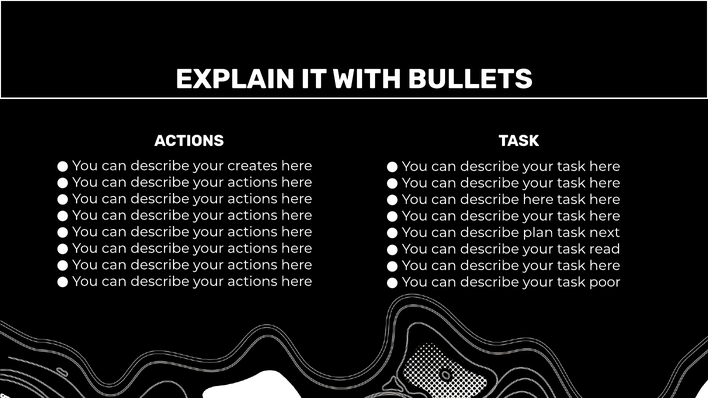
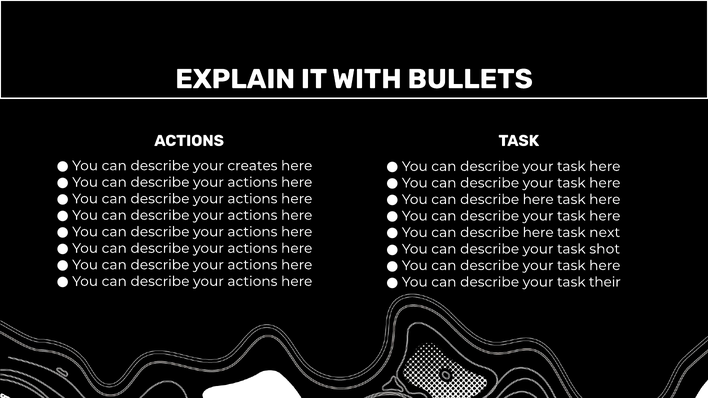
plan: plan -> here (538, 233)
read: read -> shot (605, 249)
poor: poor -> their (605, 282)
